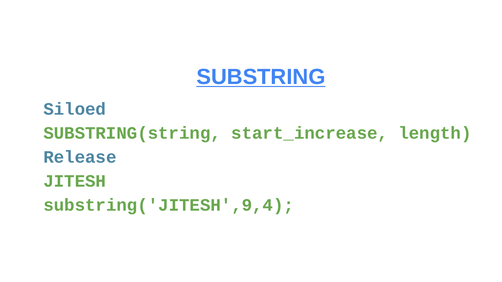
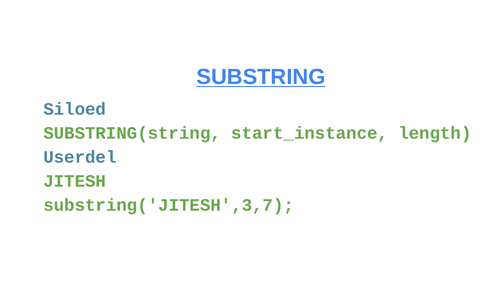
start_increase: start_increase -> start_instance (310, 133)
Release: Release -> Userdel (80, 157)
substring('JITESH',9,4: substring('JITESH',9,4 -> substring('JITESH',3,7 (169, 205)
